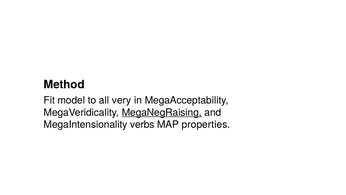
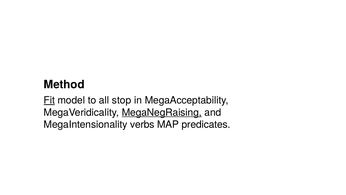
Fit underline: none -> present (49, 100)
very: very -> stop (122, 100)
properties: properties -> predicates (206, 124)
